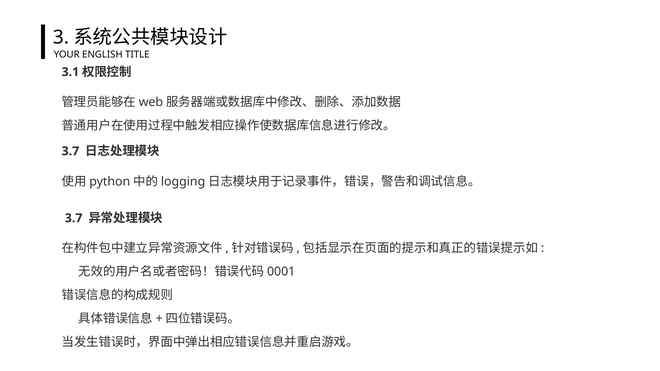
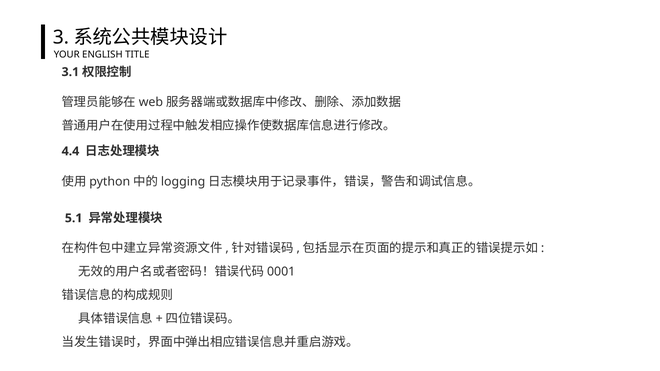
3.7: 3.7 -> 4.4 (70, 151)
3.7: 3.7 -> 5.1 (74, 218)
